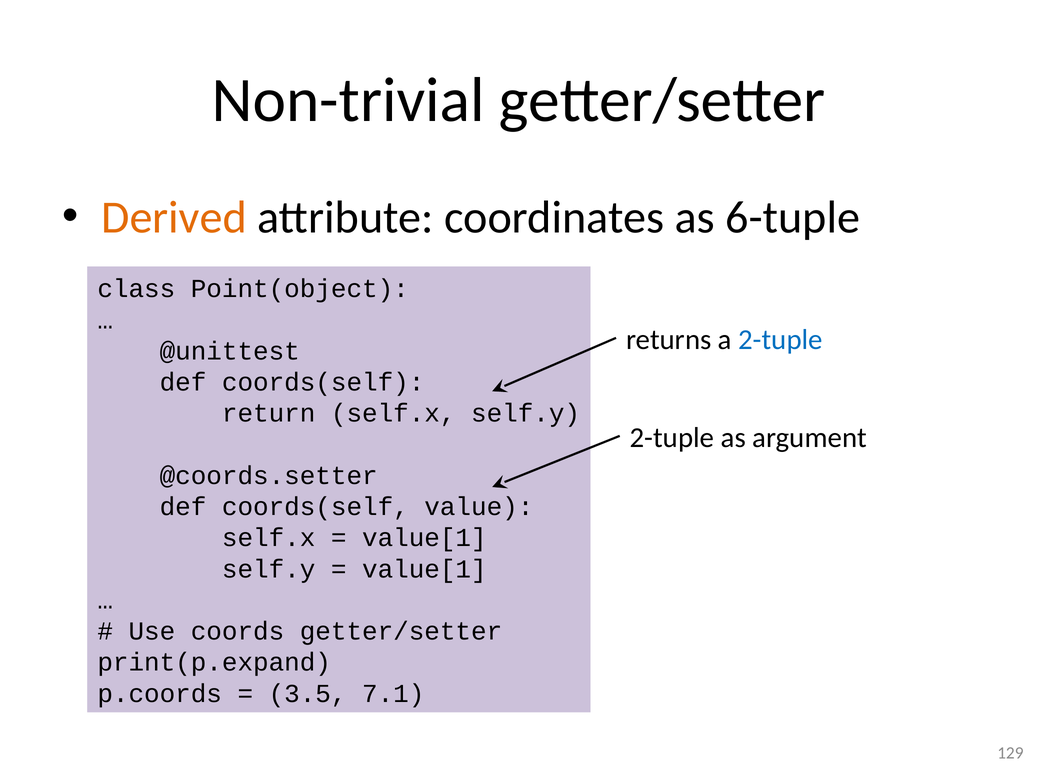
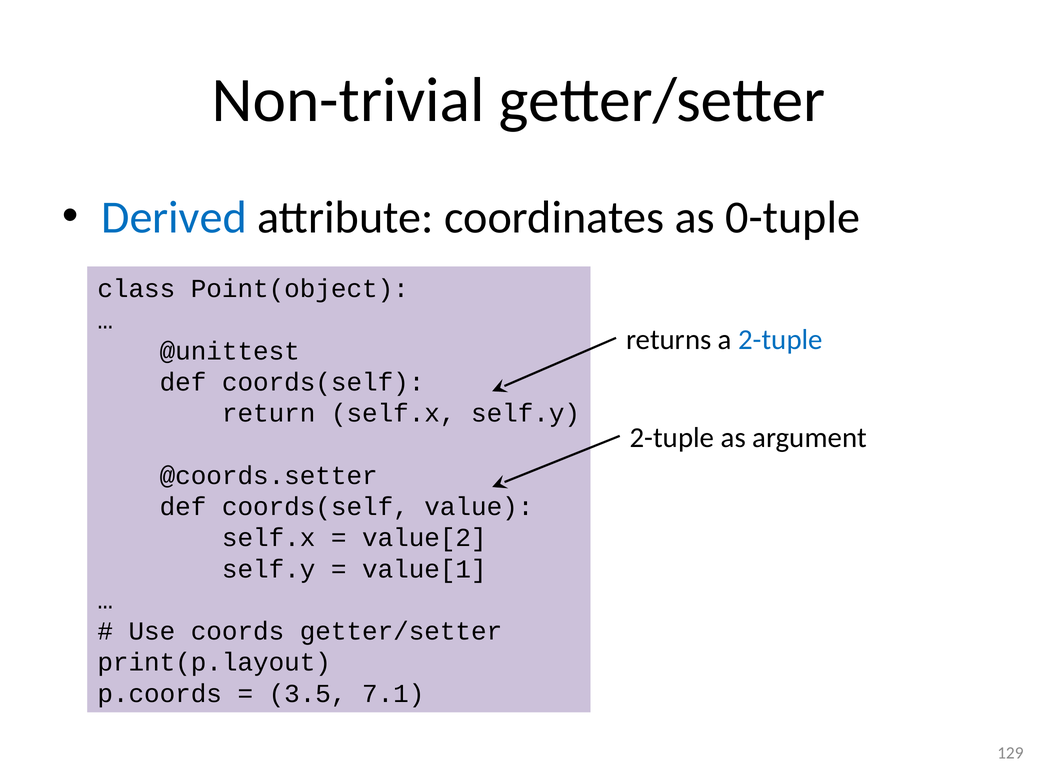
Derived colour: orange -> blue (174, 218)
6-tuple: 6-tuple -> 0-tuple (793, 218)
value[1: value[1 -> value[2 (424, 538)
print(p.expand: print(p.expand -> print(p.layout (214, 663)
